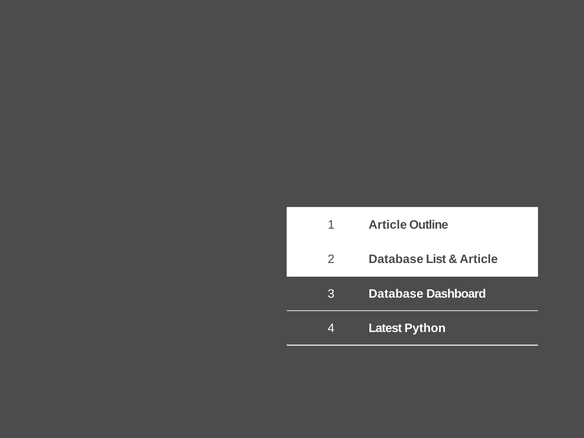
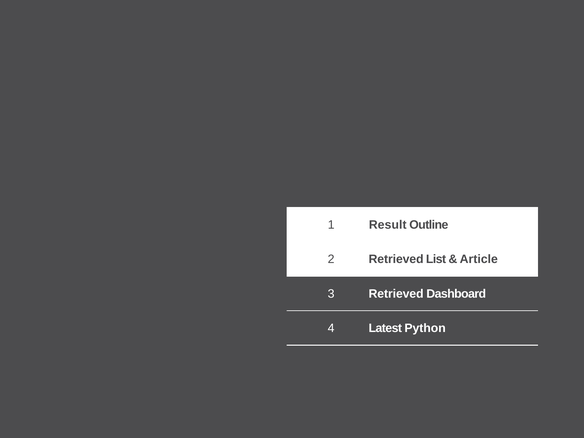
1 Article: Article -> Result (388, 225)
2 Database: Database -> Retrieved (396, 259)
3 Database: Database -> Retrieved (396, 294)
